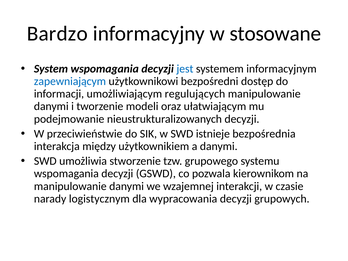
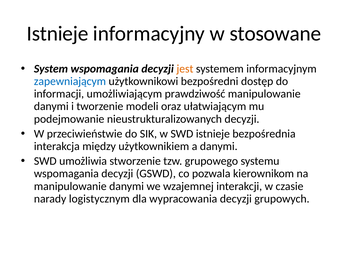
Bardzo: Bardzo -> Istnieje (57, 34)
jest colour: blue -> orange (185, 69)
regulujących: regulujących -> prawdziwość (195, 94)
